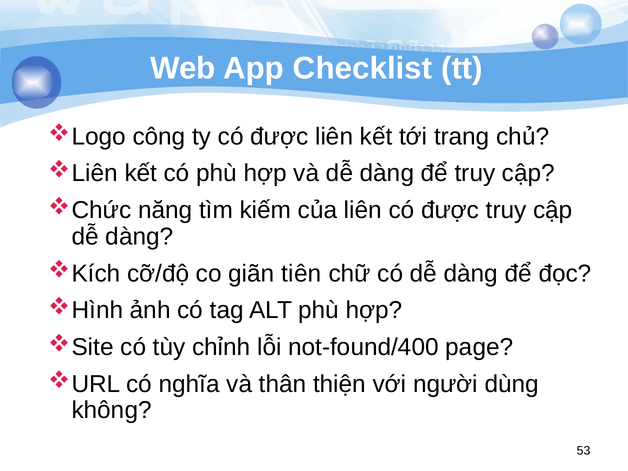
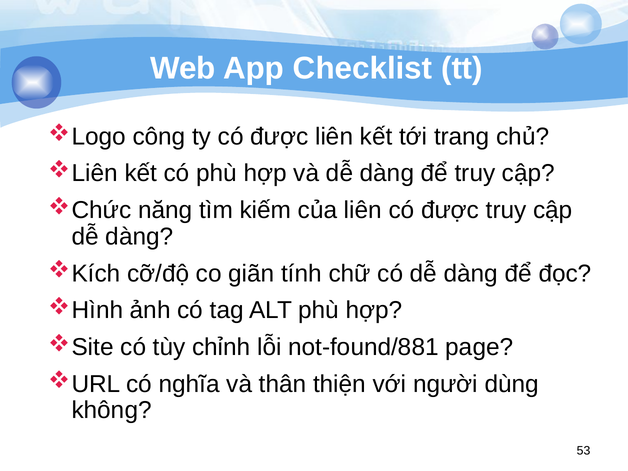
tiên: tiên -> tính (302, 273)
not-found/400: not-found/400 -> not-found/881 (363, 347)
